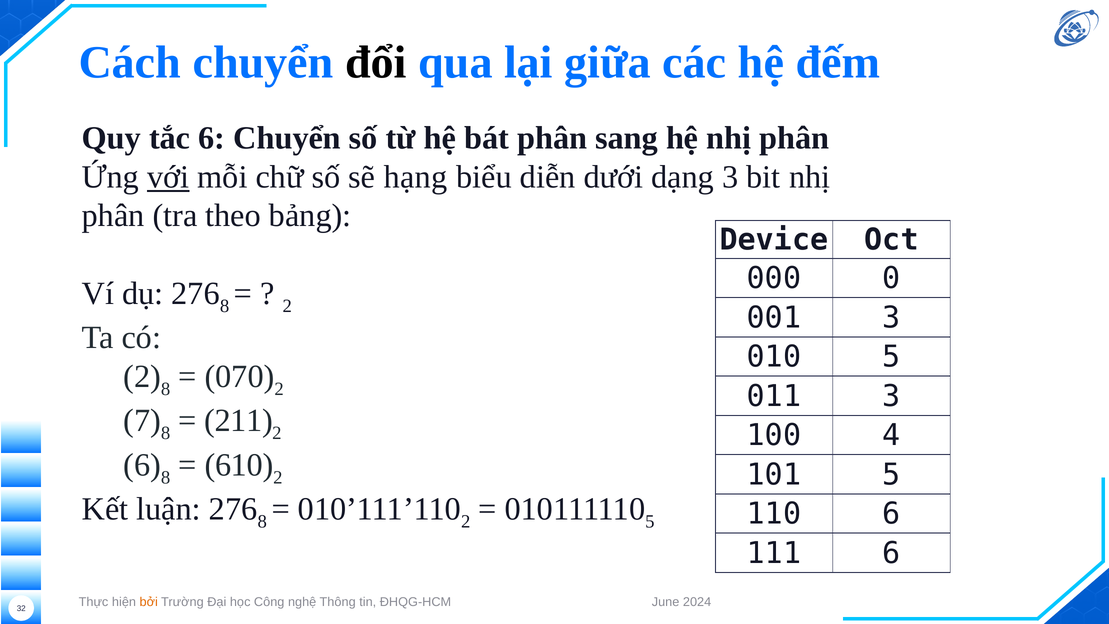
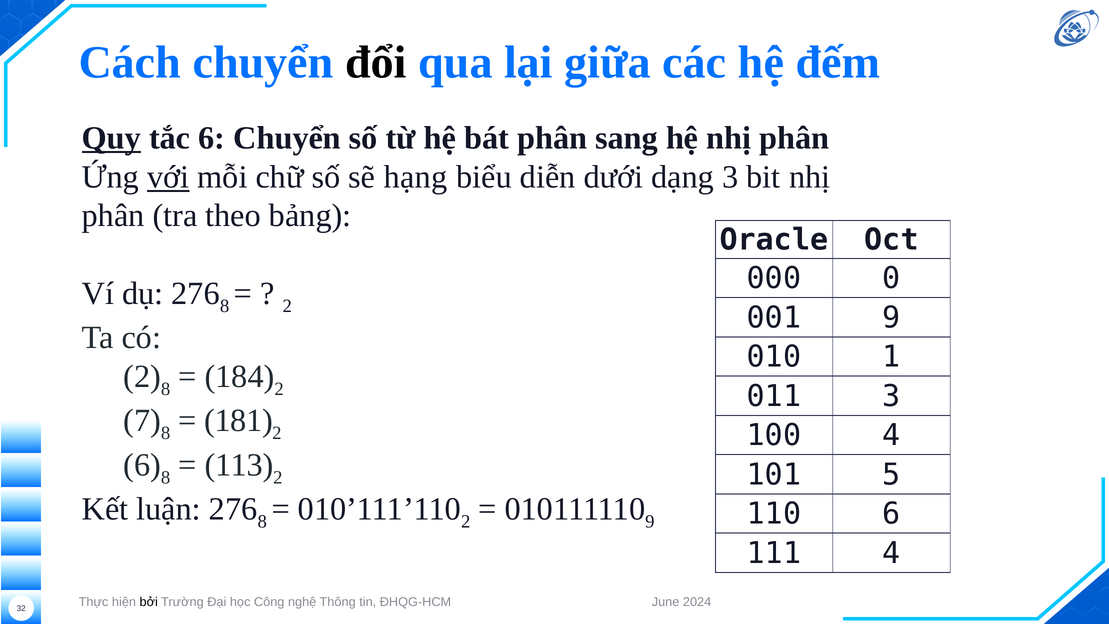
Quy underline: none -> present (111, 138)
Device: Device -> Oracle (774, 240)
001 3: 3 -> 9 (892, 318)
010 5: 5 -> 1 (892, 357)
070: 070 -> 184 (239, 376)
211: 211 -> 181 (238, 421)
610: 610 -> 113 (239, 465)
5: 5 -> 9 (650, 522)
111 6: 6 -> 4 (892, 553)
bởi colour: orange -> black (149, 602)
